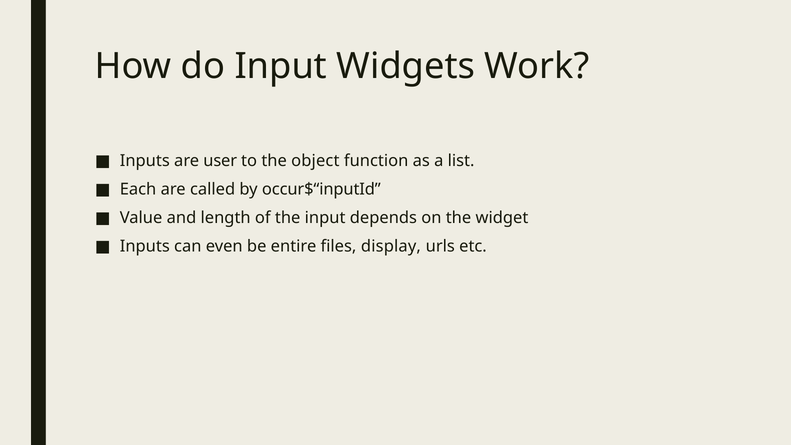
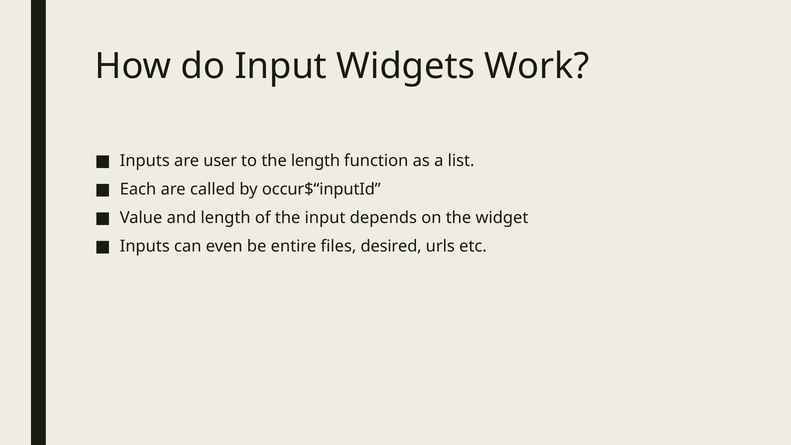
the object: object -> length (315, 161)
display: display -> desired (391, 246)
